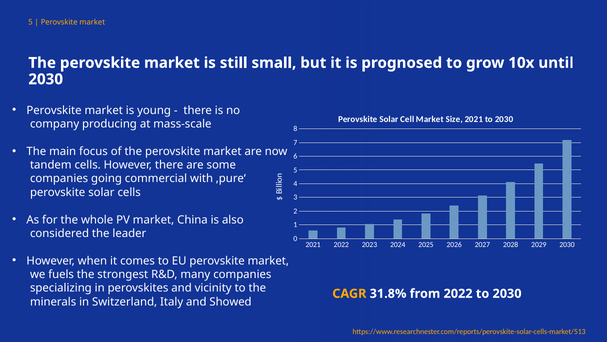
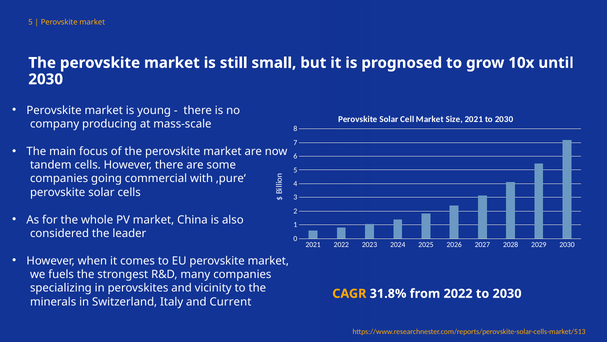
Showed: Showed -> Current (230, 301)
